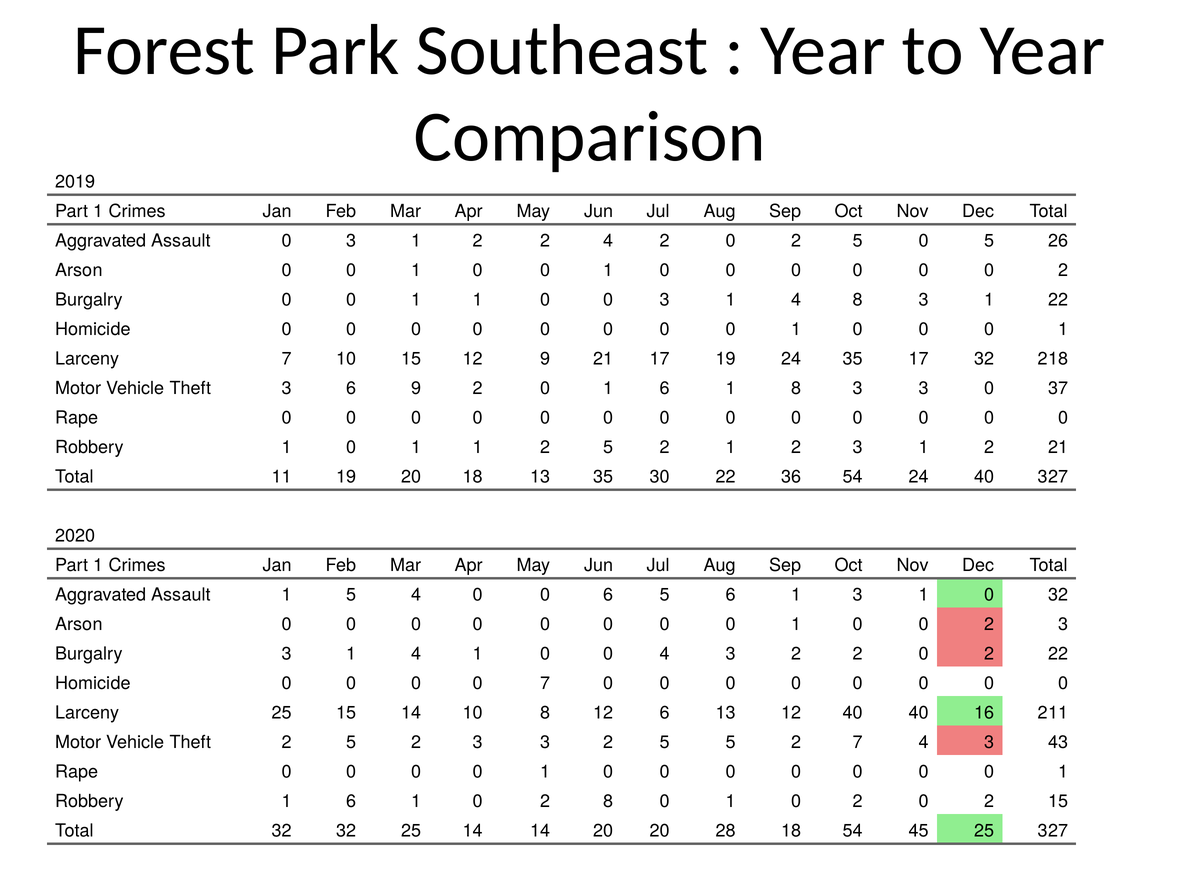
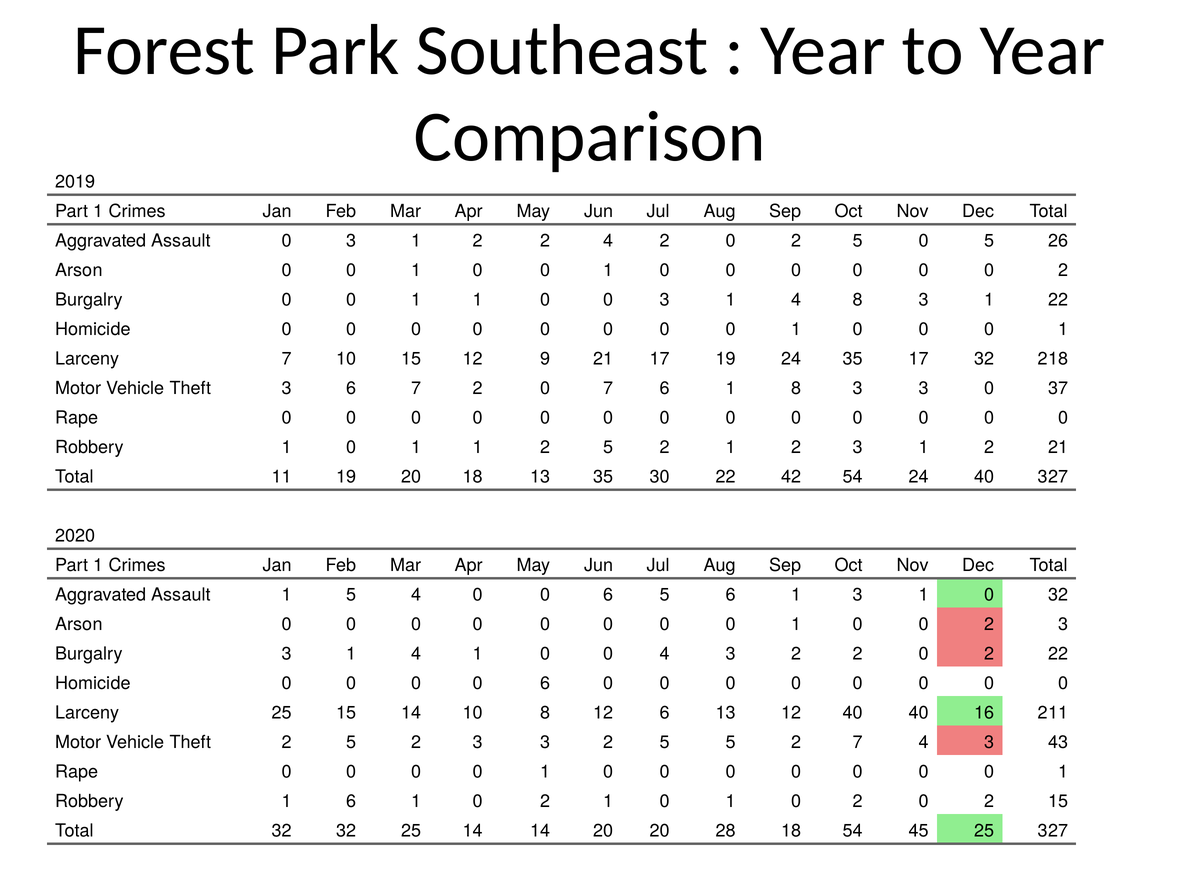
6 9: 9 -> 7 (416, 388)
2 0 1: 1 -> 7 (608, 388)
36: 36 -> 42 (791, 477)
0 0 0 7: 7 -> 6 (545, 683)
0 2 8: 8 -> 1 (608, 801)
